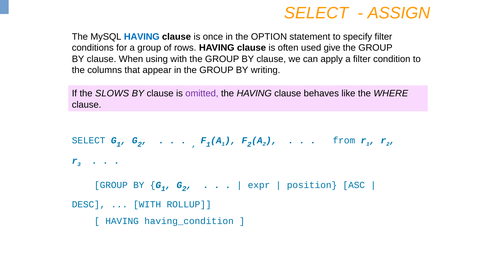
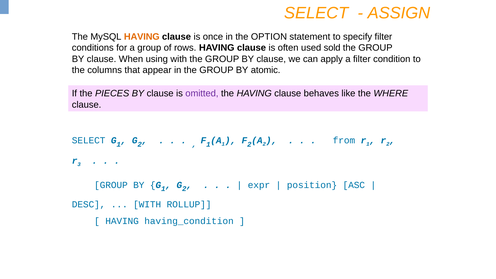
HAVING colour: blue -> orange (142, 37)
give: give -> sold (332, 48)
writing: writing -> atomic (266, 70)
SLOWS: SLOWS -> PIECES (112, 93)
